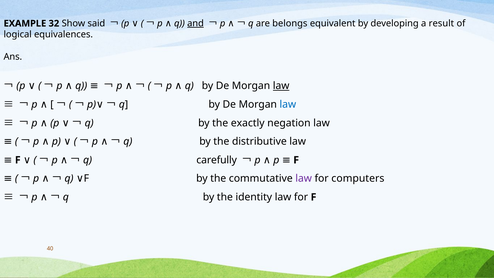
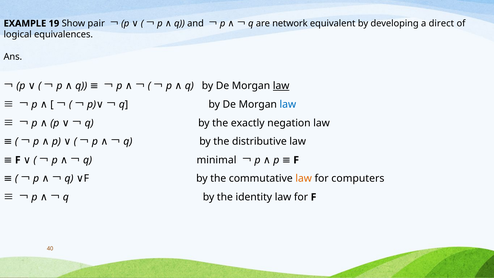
32: 32 -> 19 (54, 23)
said: said -> pair (96, 23)
and underline: present -> none (196, 23)
belongs: belongs -> network (290, 23)
result: result -> direct (441, 23)
carefully: carefully -> minimal (217, 160)
law colour: purple -> orange (304, 179)
